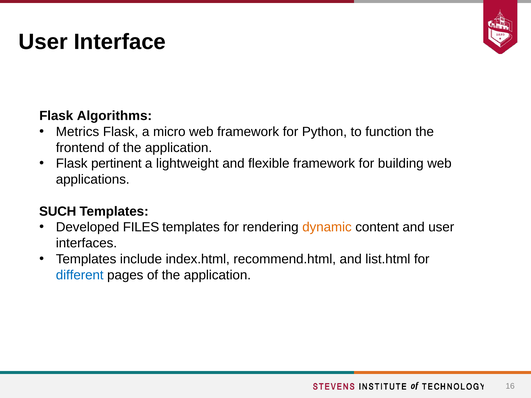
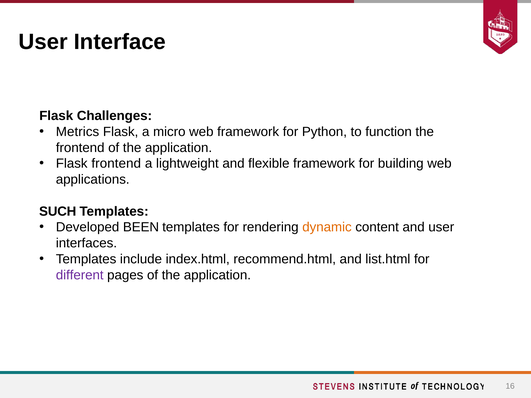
Algorithms: Algorithms -> Challenges (114, 116)
Flask pertinent: pertinent -> frontend (116, 164)
FILES: FILES -> BEEN (141, 227)
different colour: blue -> purple (80, 275)
